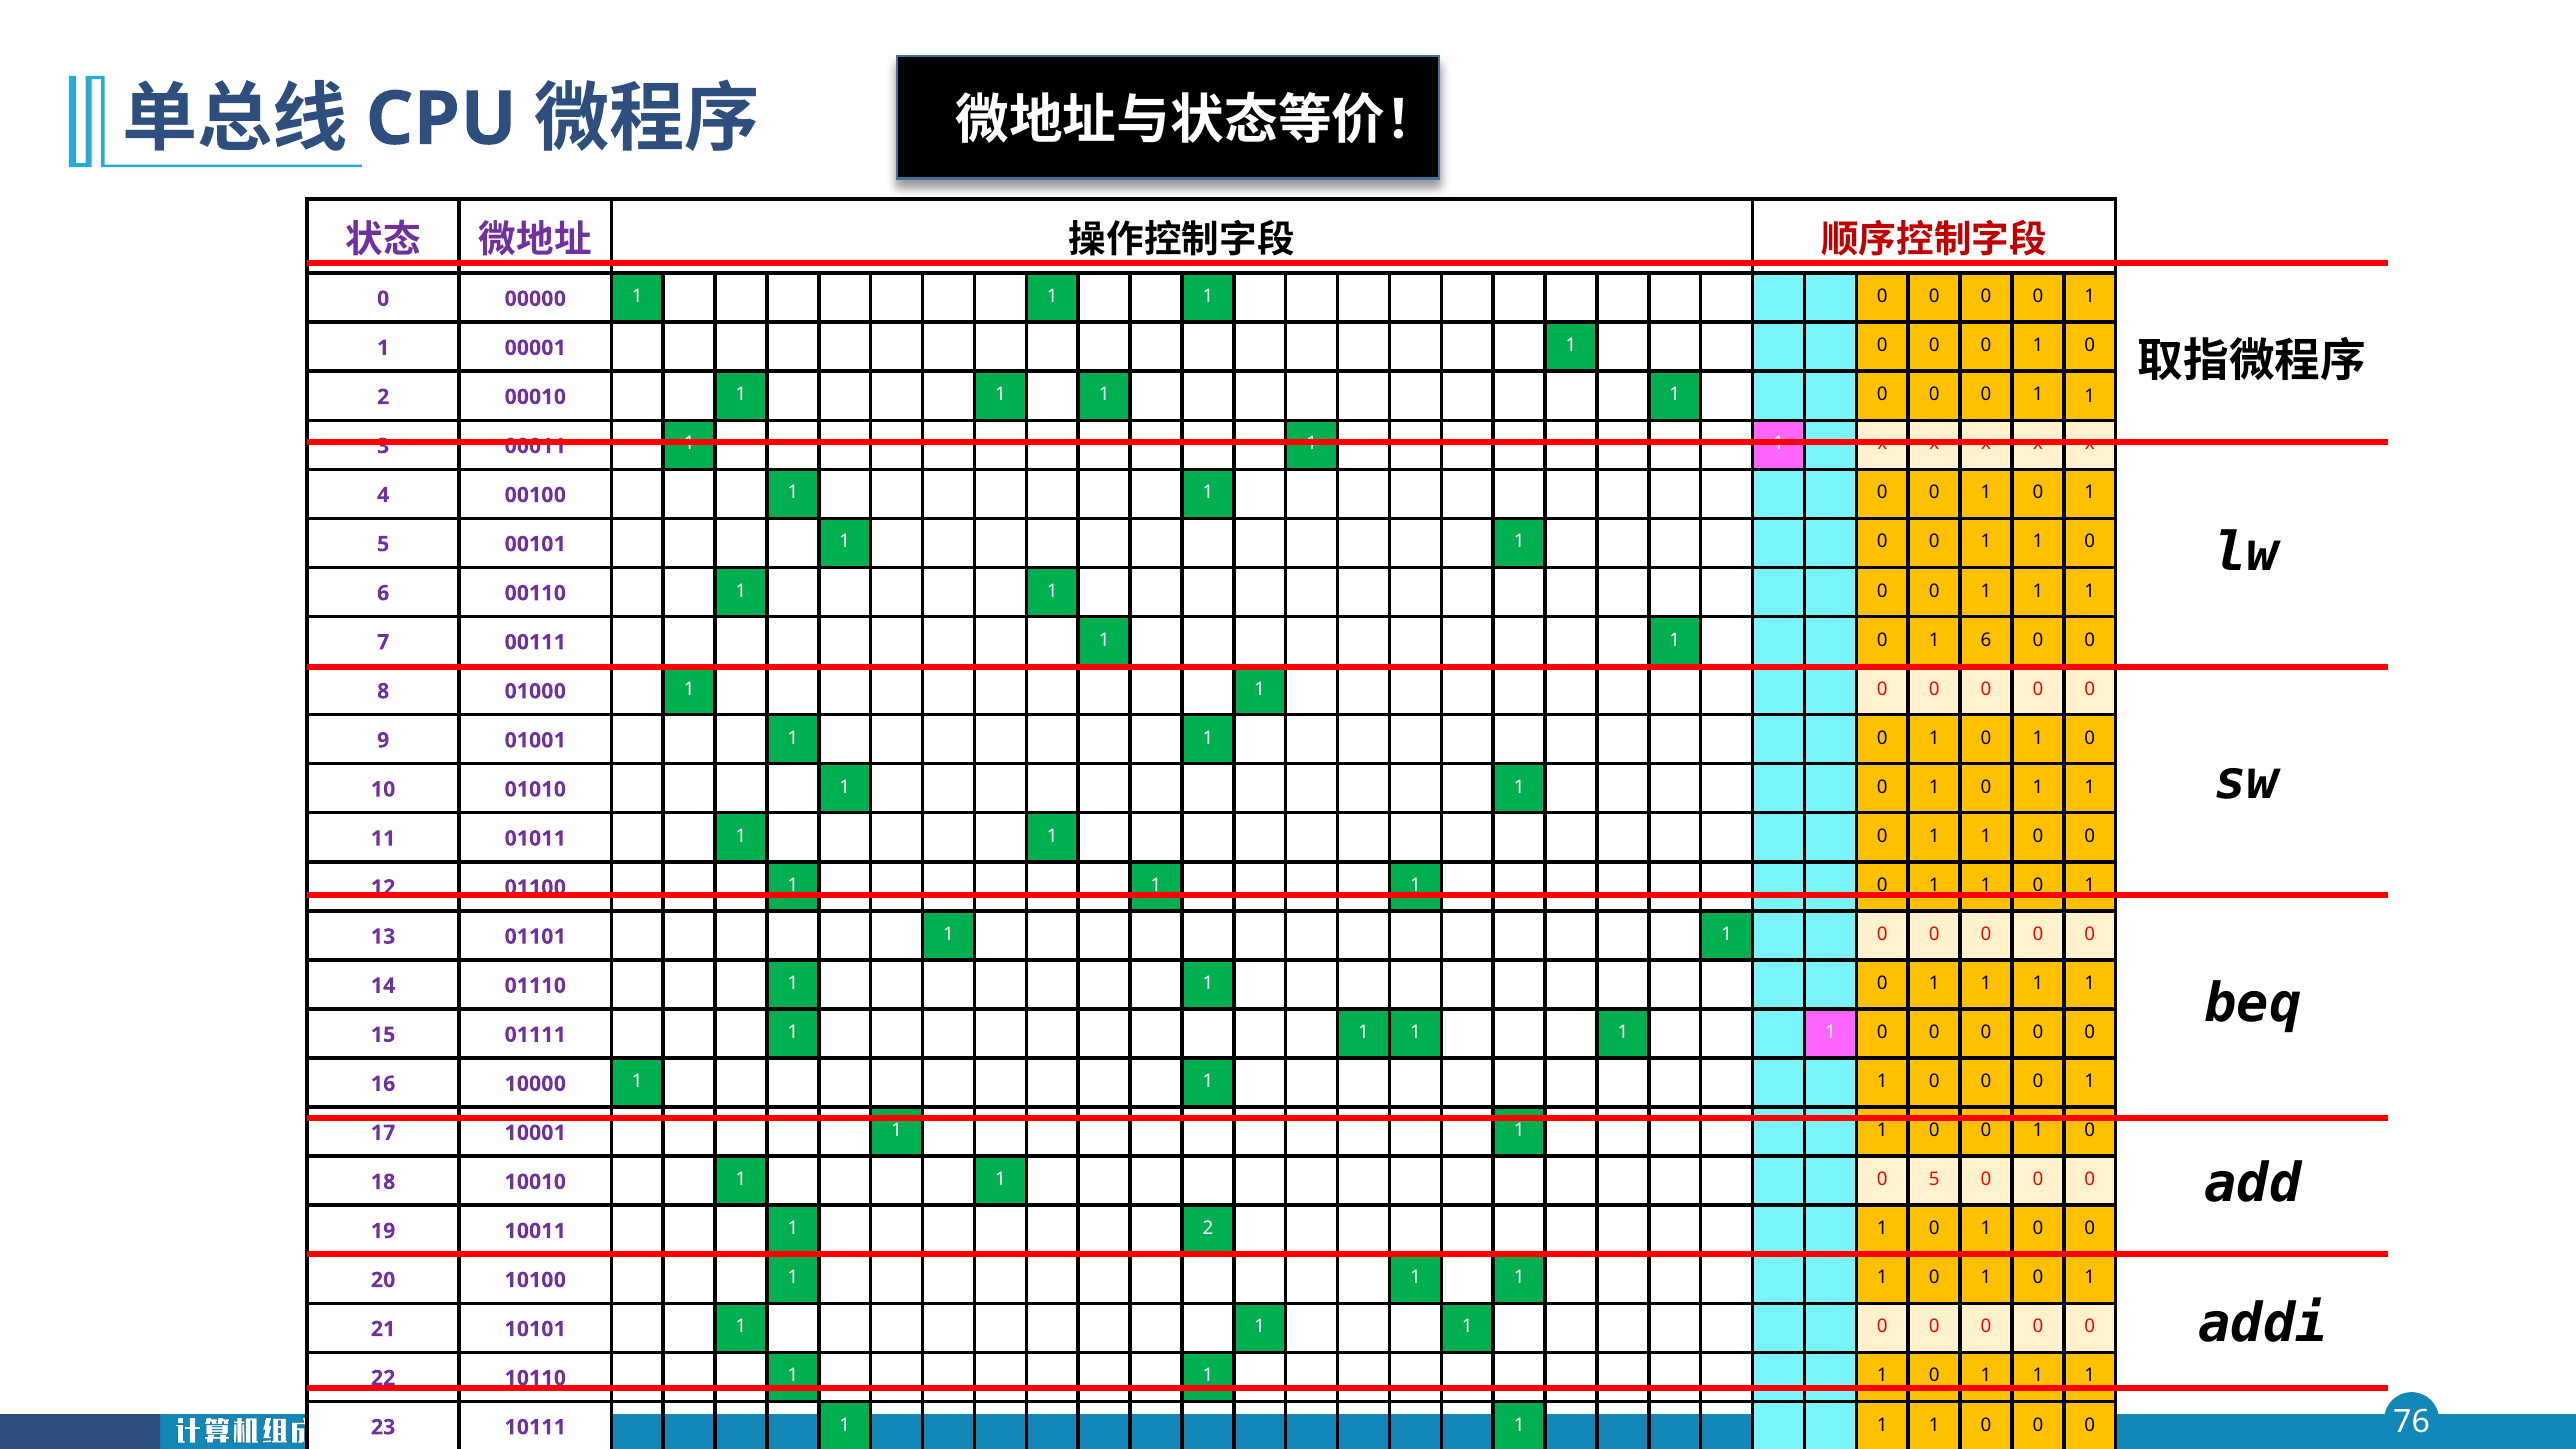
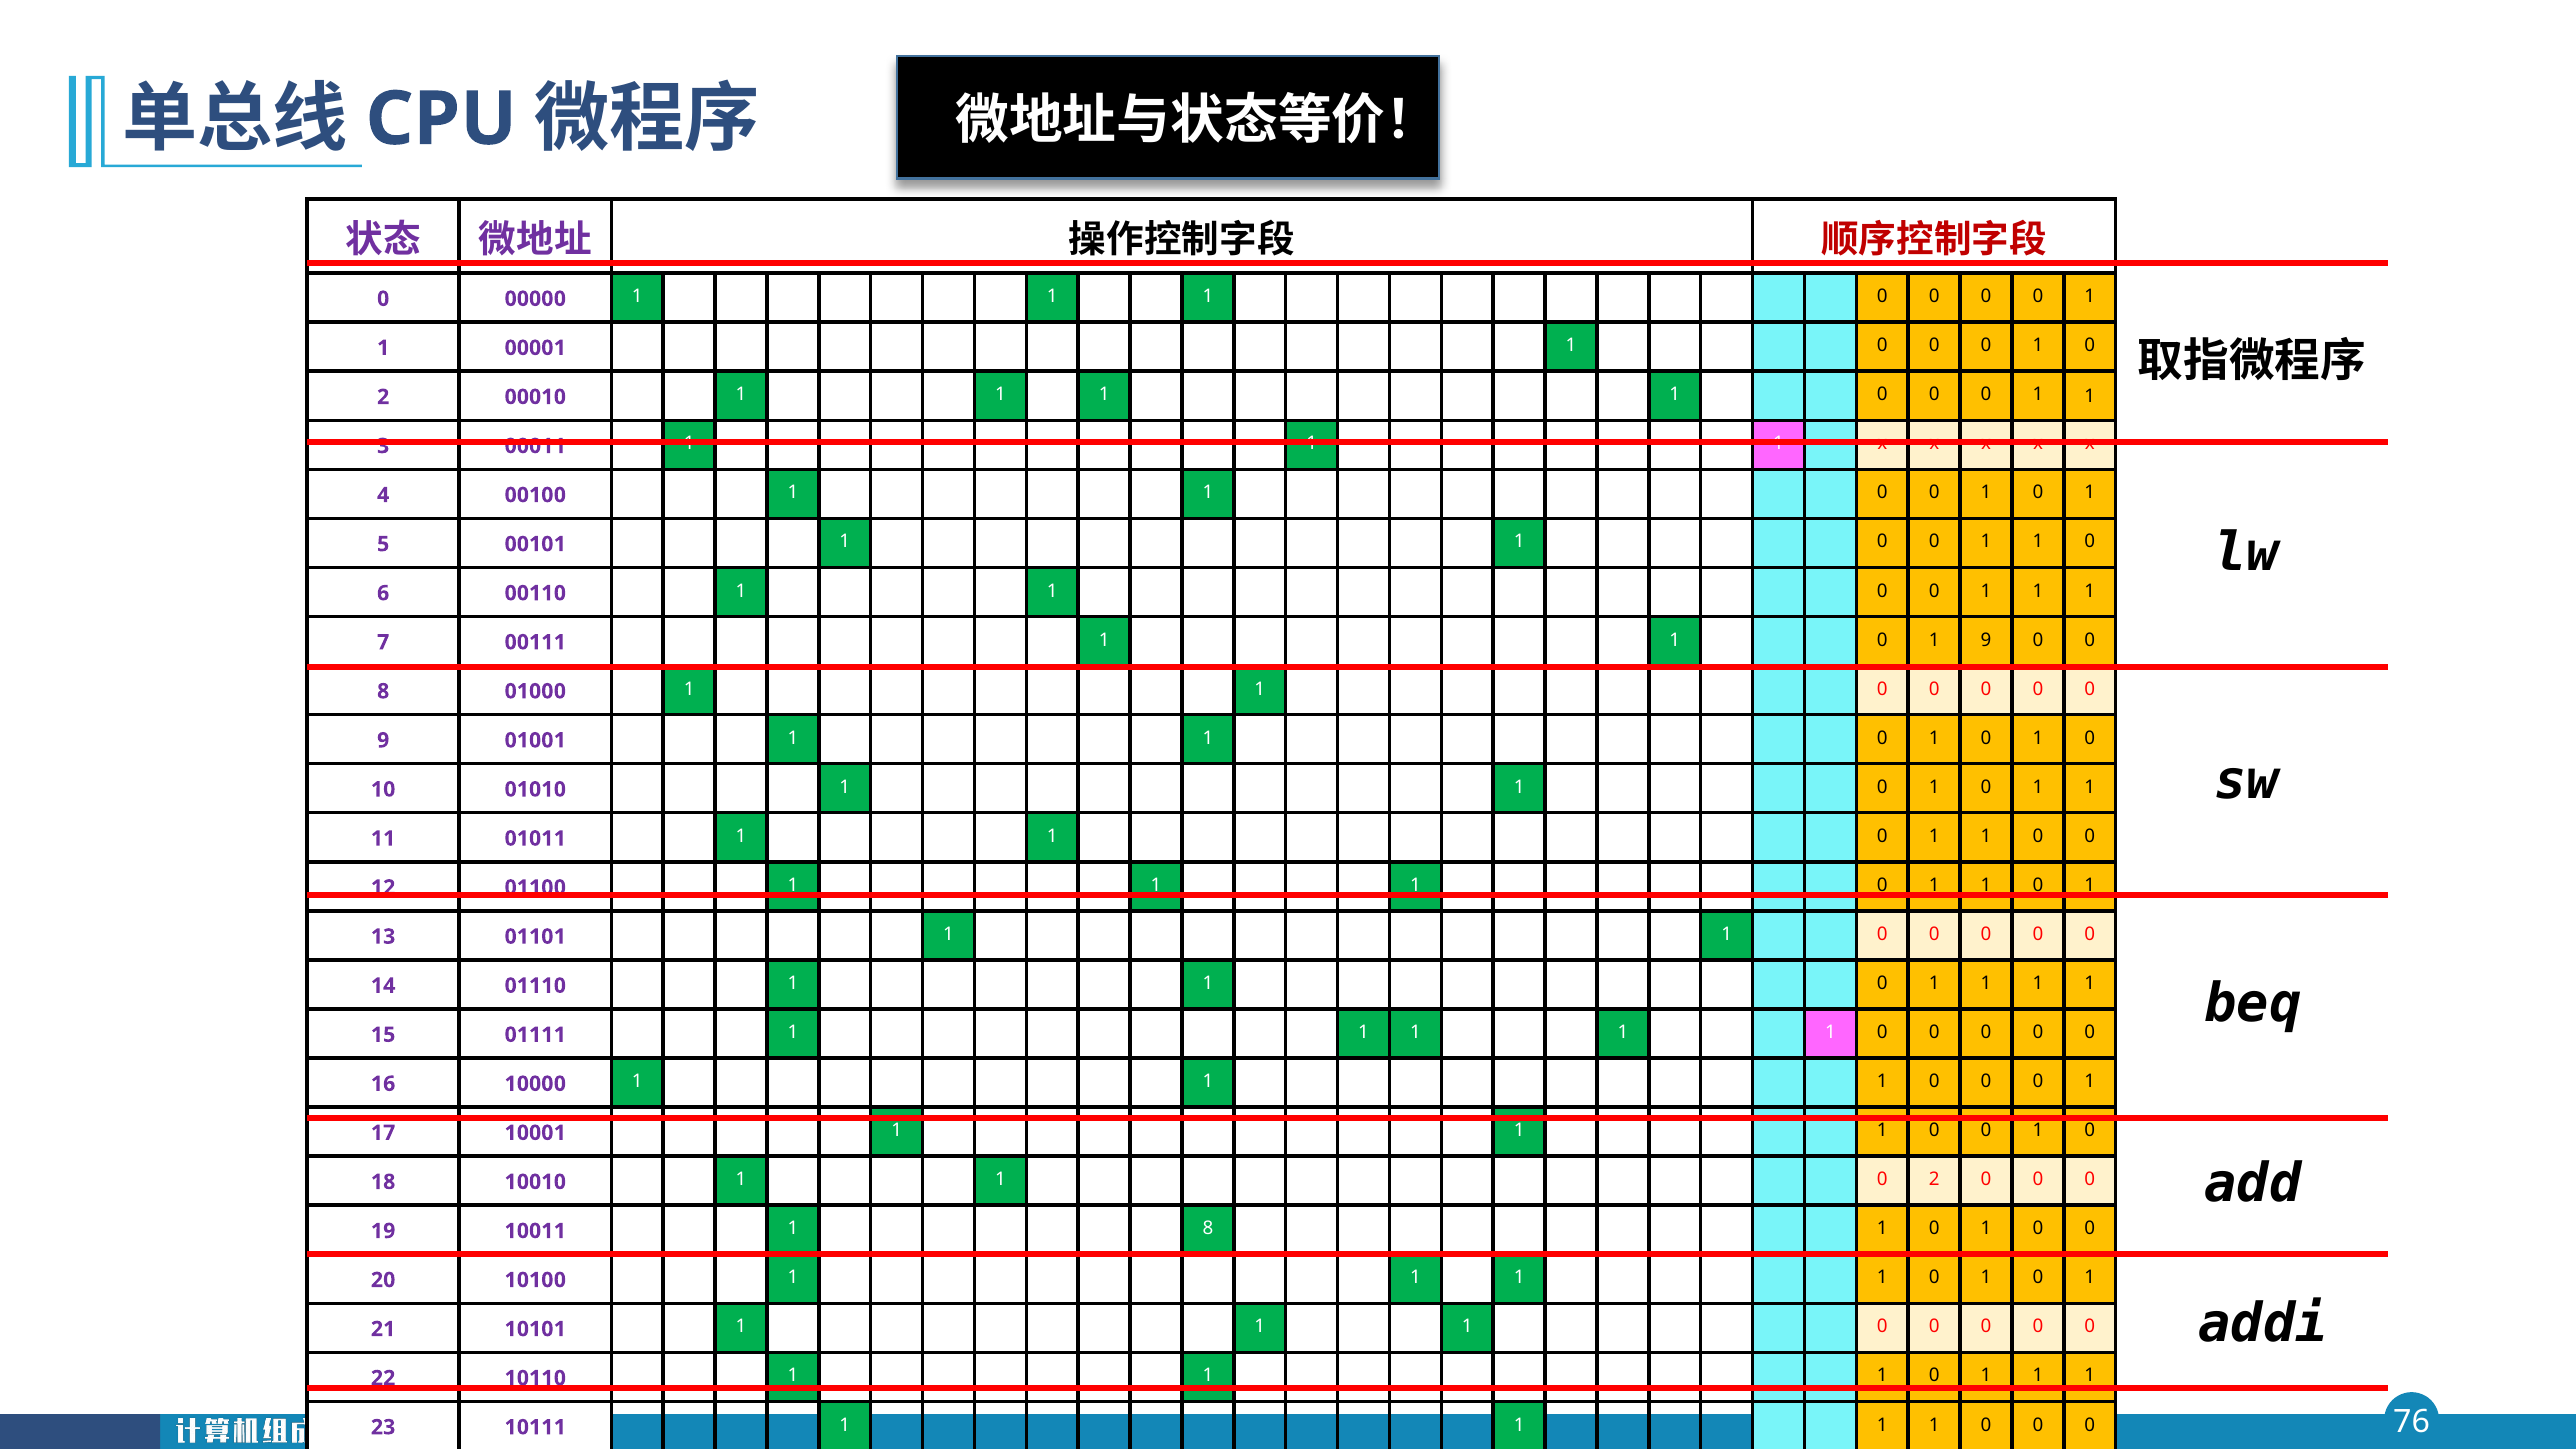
1 6: 6 -> 9 (1986, 640)
1 1 0 5: 5 -> 2 (1934, 1180)
1 2: 2 -> 8 (1208, 1229)
